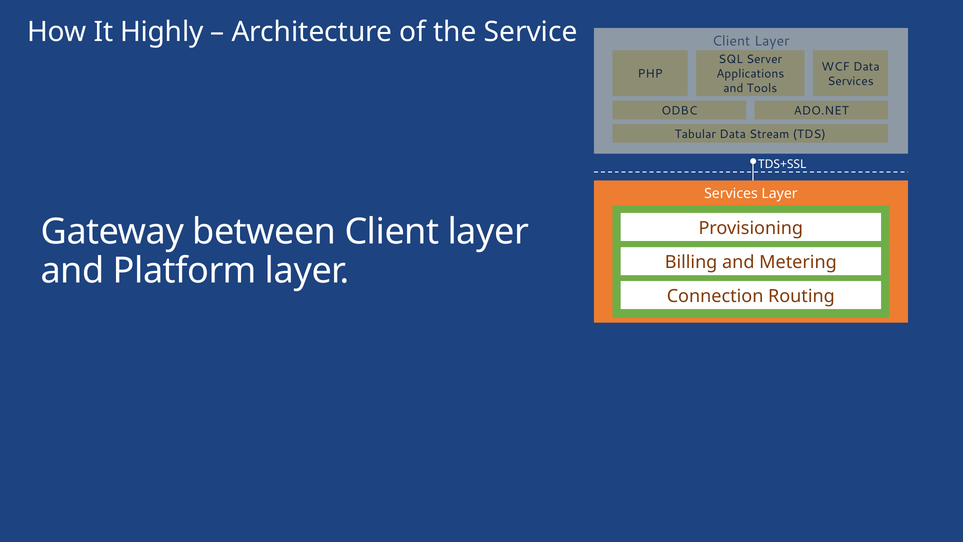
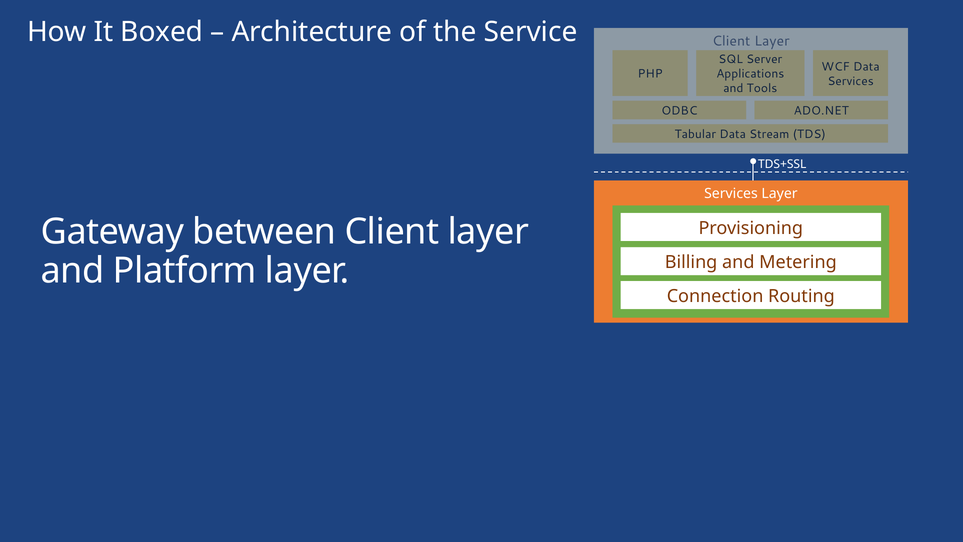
Highly: Highly -> Boxed (162, 32)
